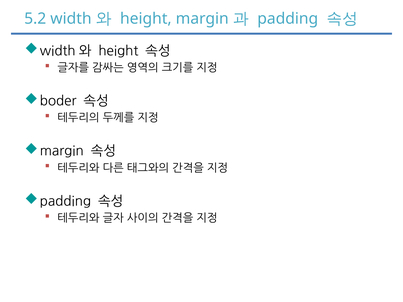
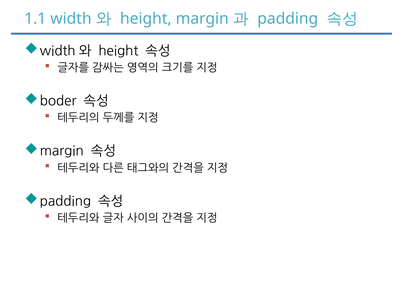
5.2: 5.2 -> 1.1 (35, 19)
